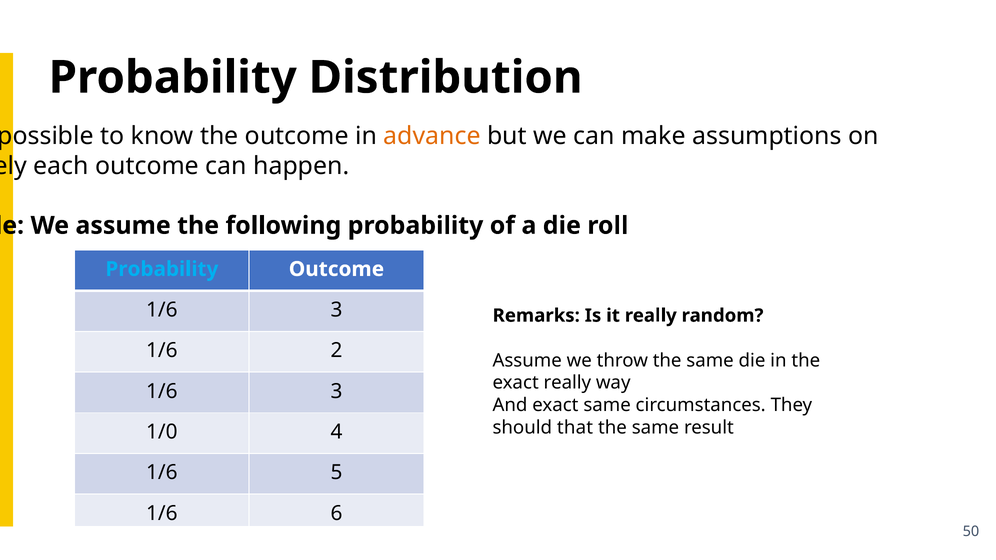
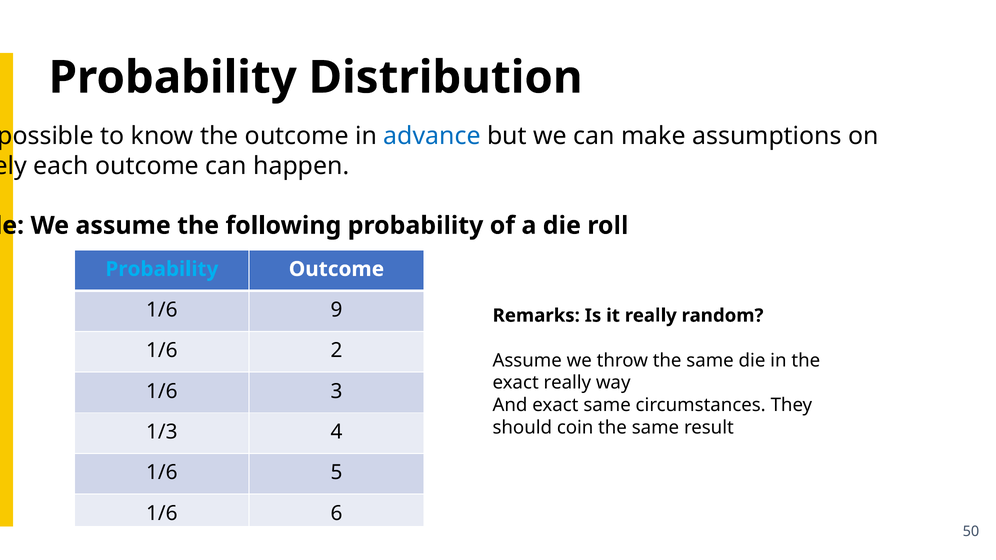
advance colour: orange -> blue (432, 136)
3: 3 -> 9 (337, 310)
that: that -> coin (575, 428)
1/0: 1/0 -> 1/3 (162, 432)
